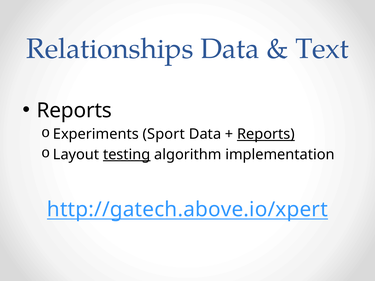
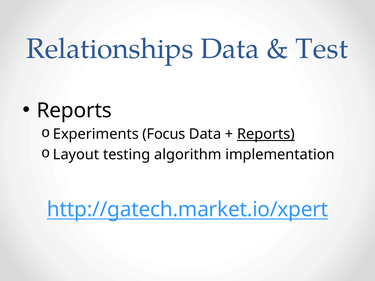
Text: Text -> Test (322, 49)
Sport: Sport -> Focus (164, 134)
testing underline: present -> none (127, 155)
http://gatech.above.io/xpert: http://gatech.above.io/xpert -> http://gatech.market.io/xpert (188, 210)
